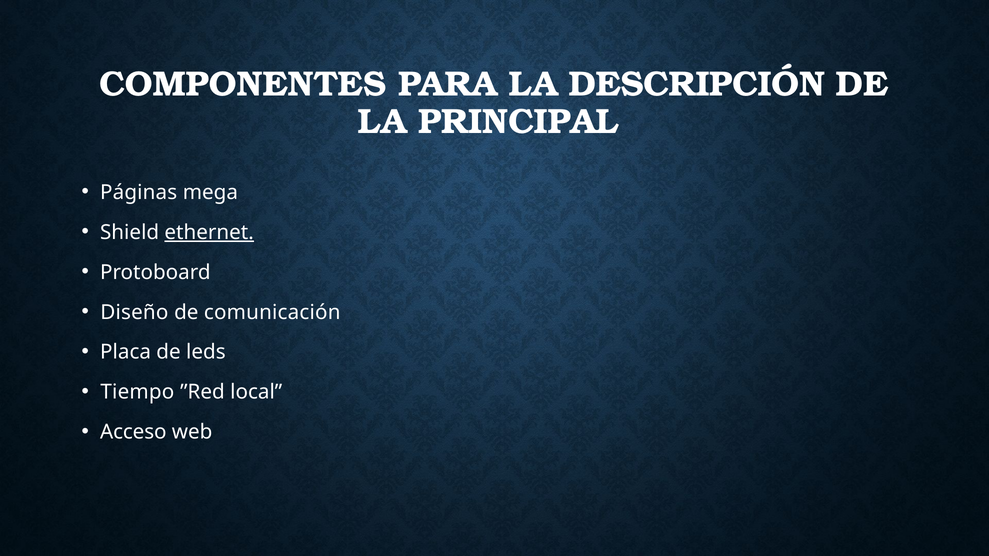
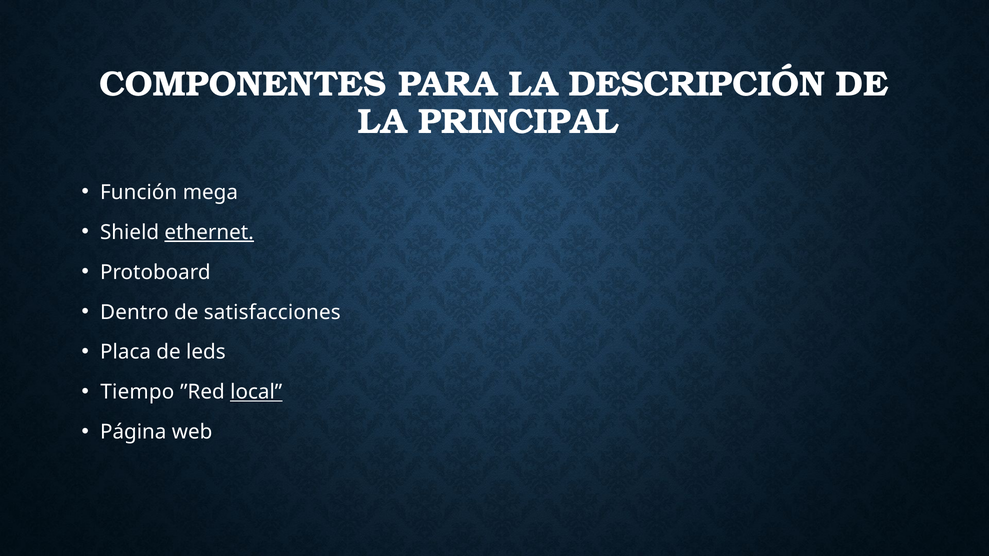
Páginas: Páginas -> Función (139, 192)
Diseño: Diseño -> Dentro (134, 312)
comunicación: comunicación -> satisfacciones (272, 312)
local underline: none -> present (256, 392)
Acceso: Acceso -> Página (133, 432)
